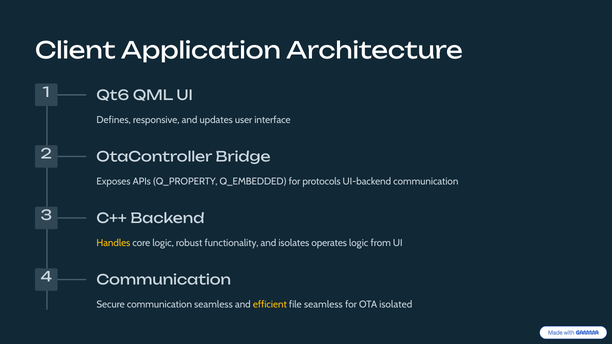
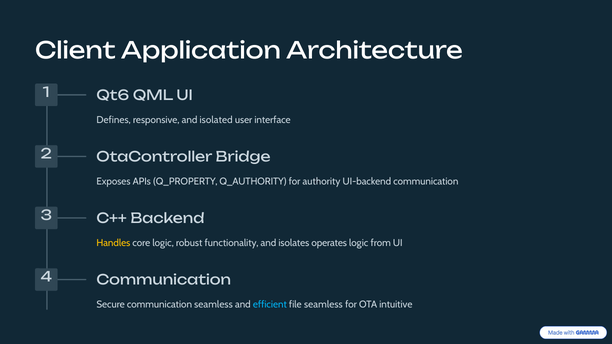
updates: updates -> isolated (216, 120)
Q_EMBEDDED: Q_EMBEDDED -> Q_AUTHORITY (253, 182)
protocols: protocols -> authority (321, 182)
efficient colour: yellow -> light blue (270, 305)
isolated: isolated -> intuitive (396, 305)
